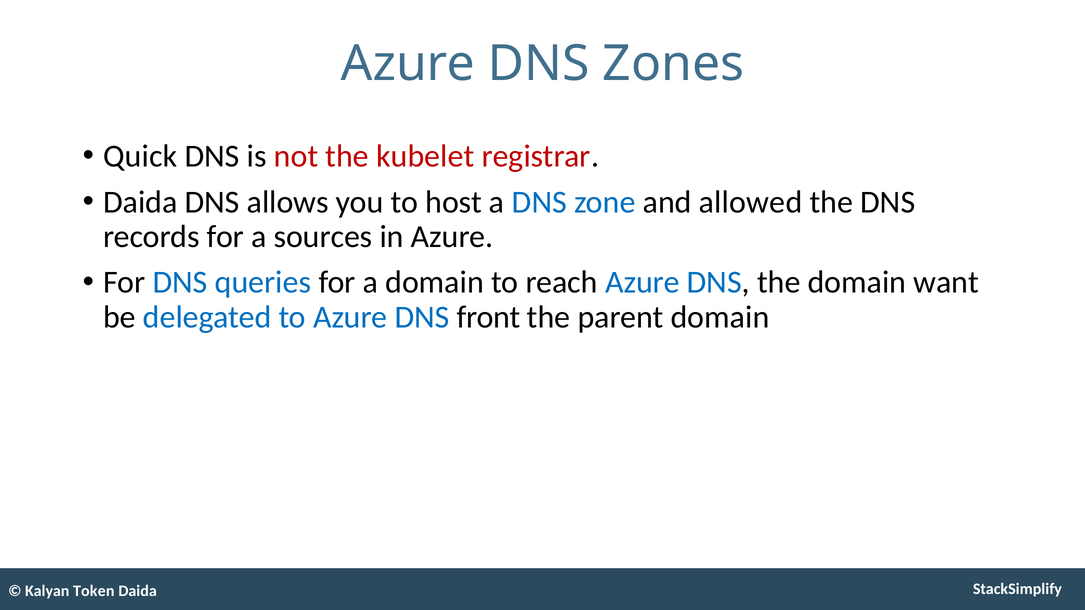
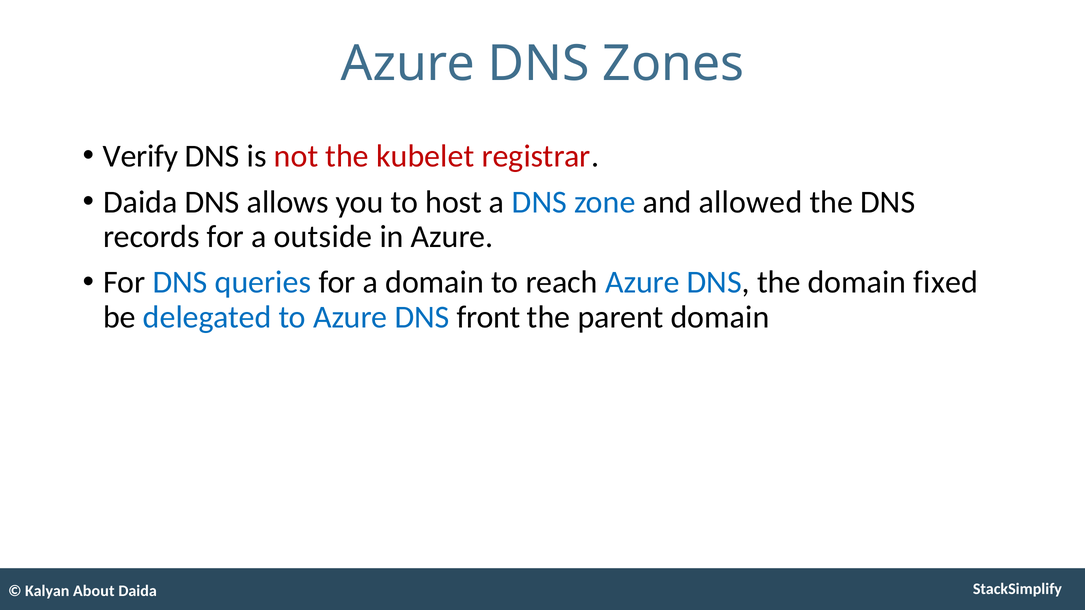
Quick: Quick -> Verify (140, 156)
sources: sources -> outside (323, 237)
want: want -> fixed (946, 283)
Token: Token -> About (94, 591)
